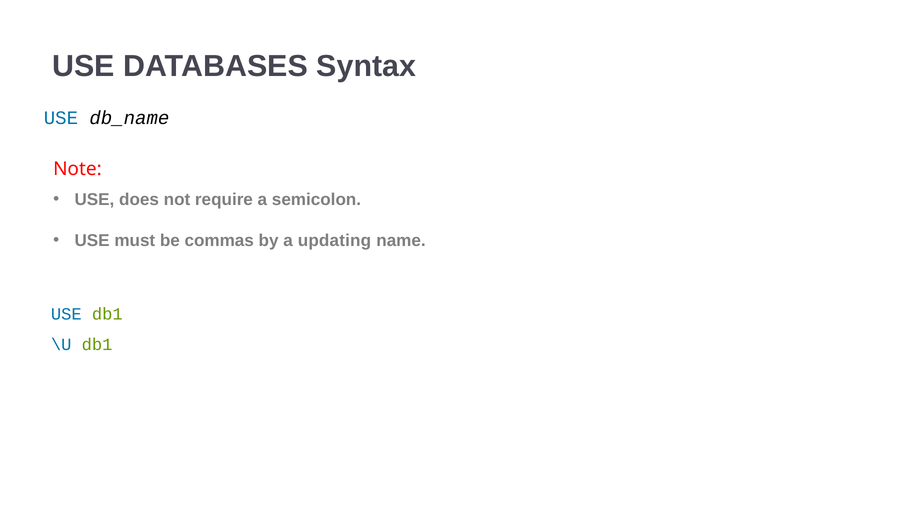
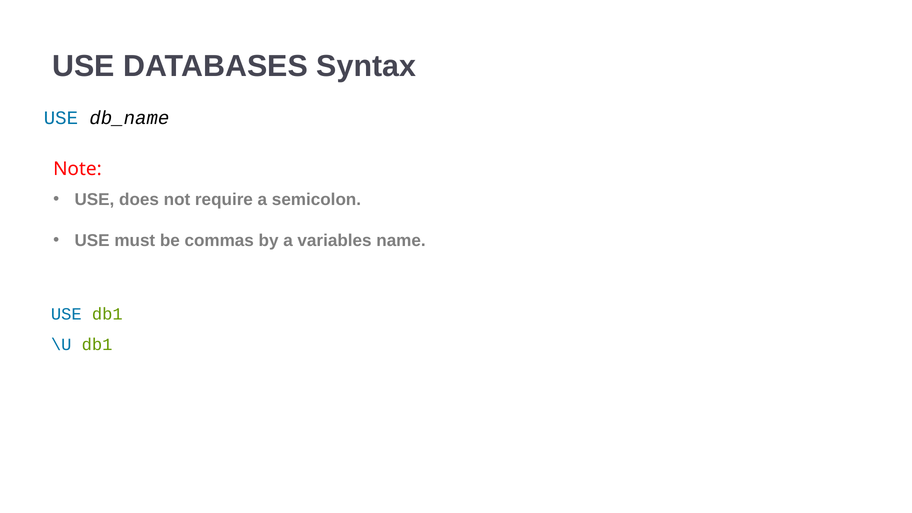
updating: updating -> variables (335, 241)
